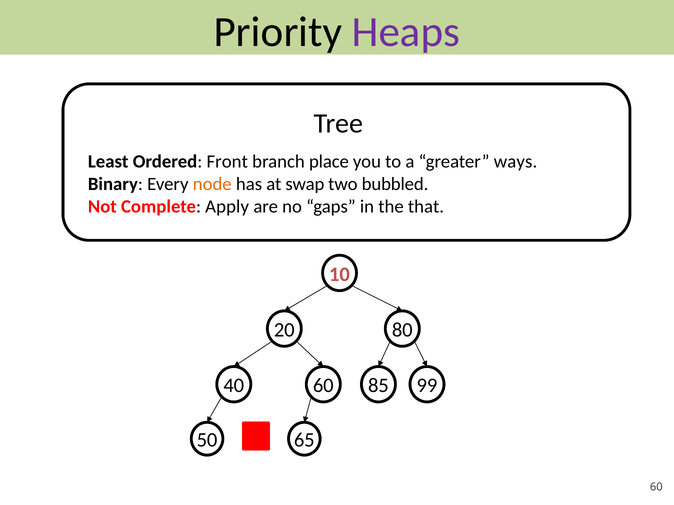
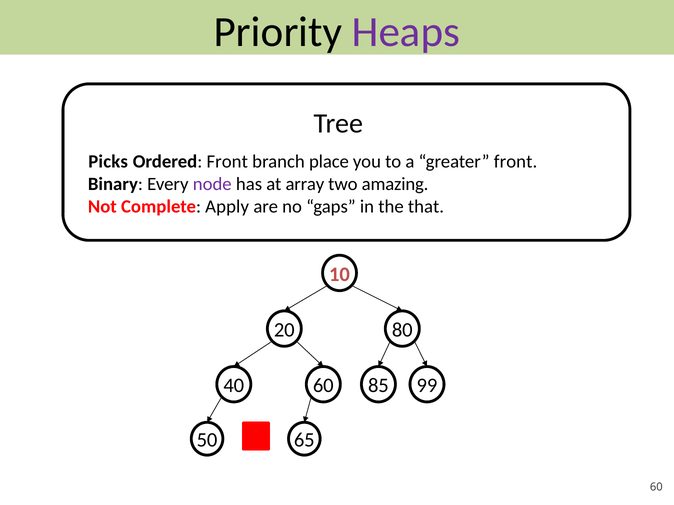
Least: Least -> Picks (108, 162)
greater ways: ways -> front (516, 162)
node colour: orange -> purple (212, 184)
swap: swap -> array (305, 184)
bubbled: bubbled -> amazing (395, 184)
